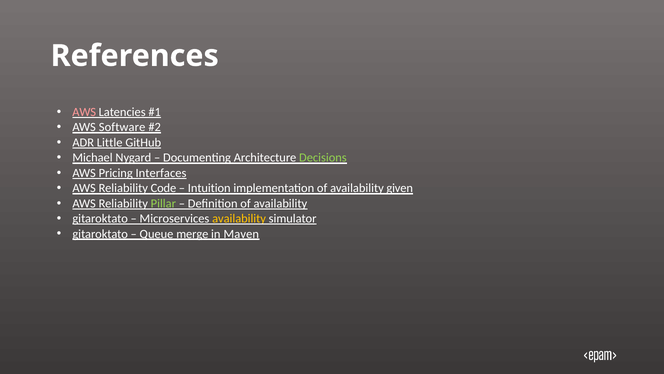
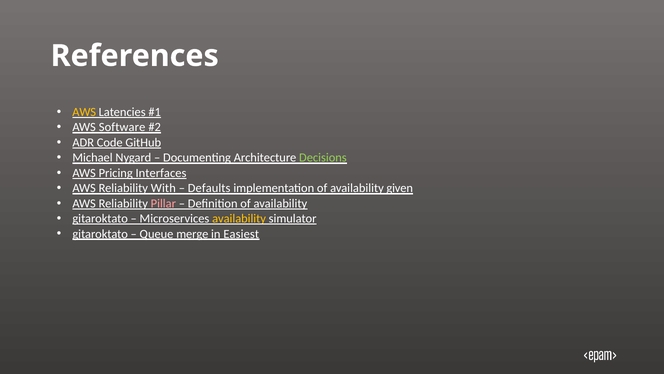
AWS colour: pink -> yellow (84, 112)
Little: Little -> Code (110, 142)
Code: Code -> With (163, 188)
Intuition: Intuition -> Defaults (209, 188)
Pillar colour: light green -> pink (163, 203)
Maven: Maven -> Easiest (241, 234)
